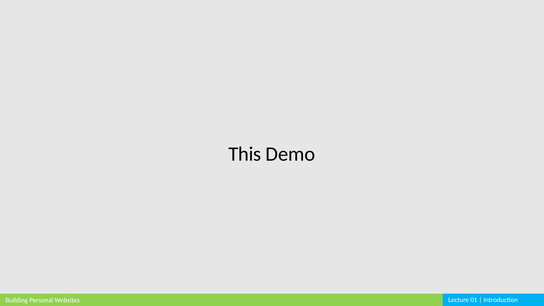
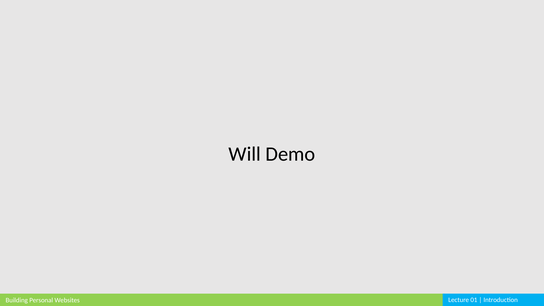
This: This -> Will (245, 154)
